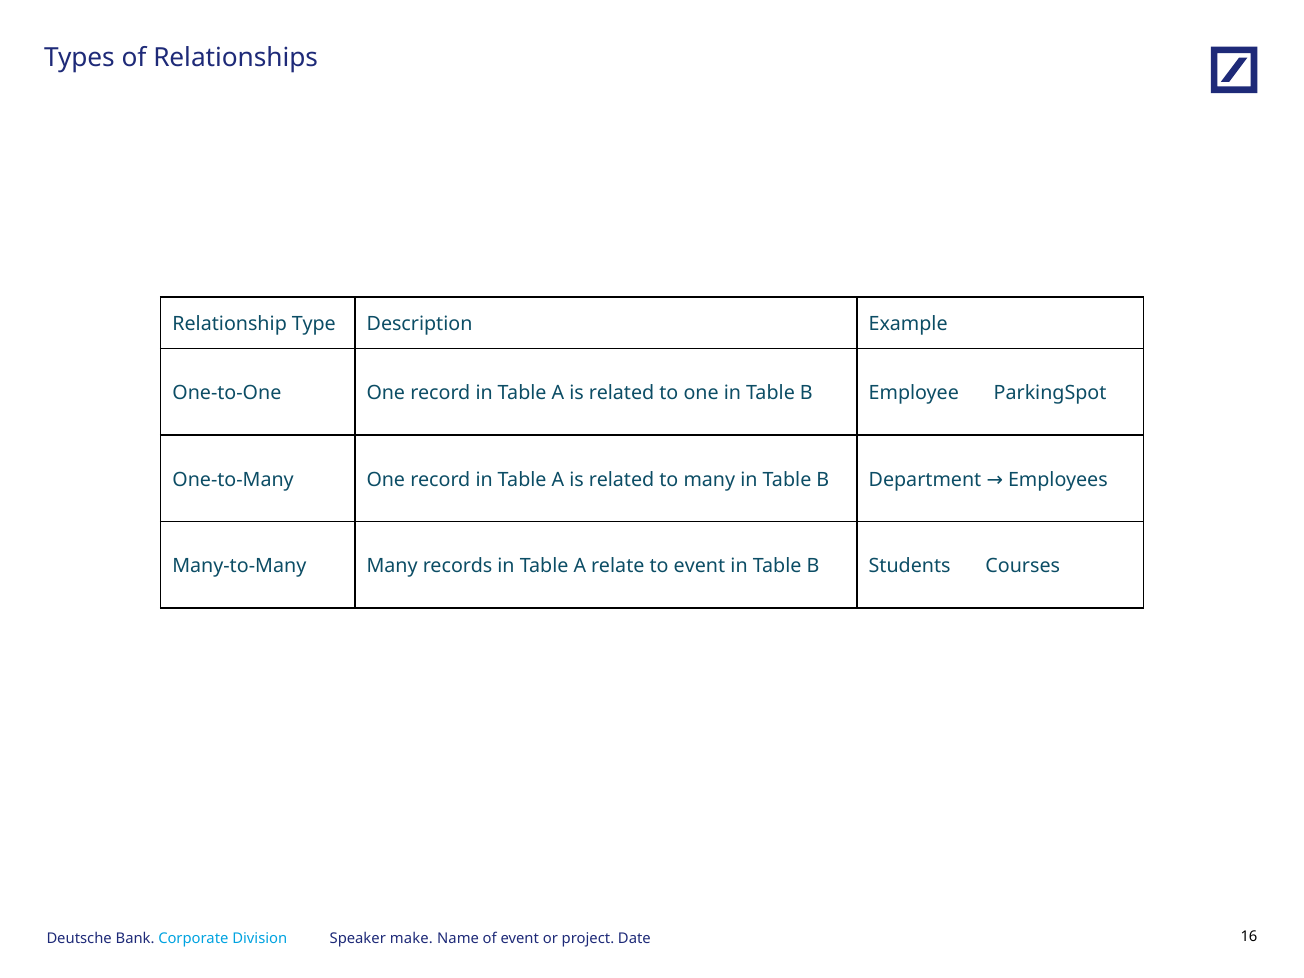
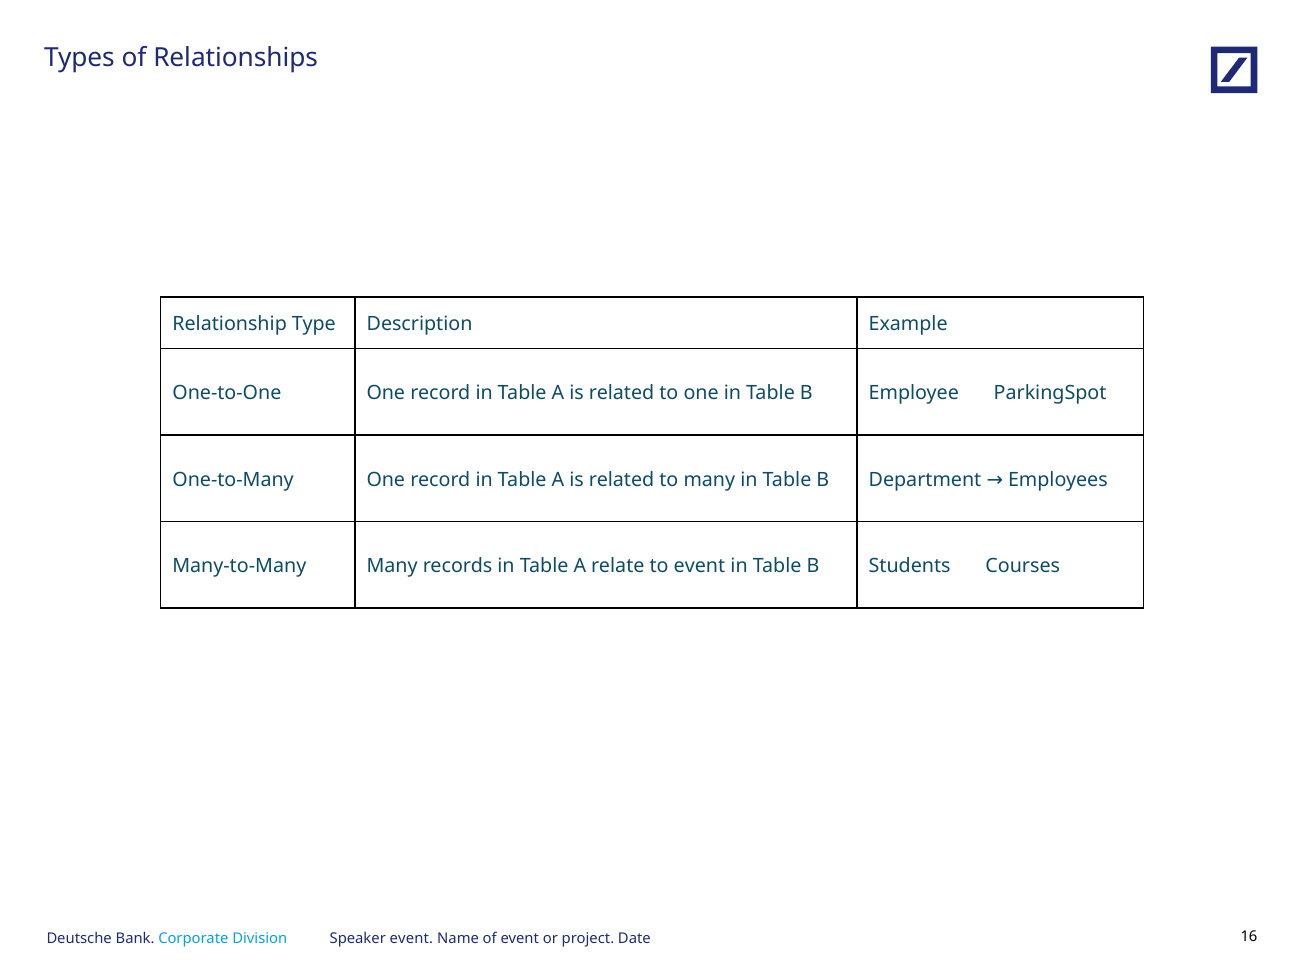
Speaker make: make -> event (411, 938)
